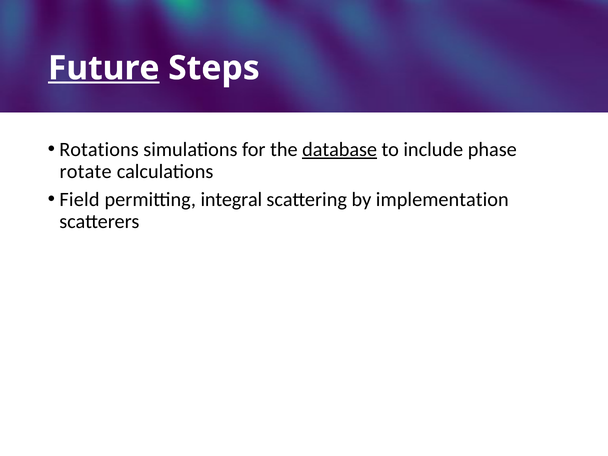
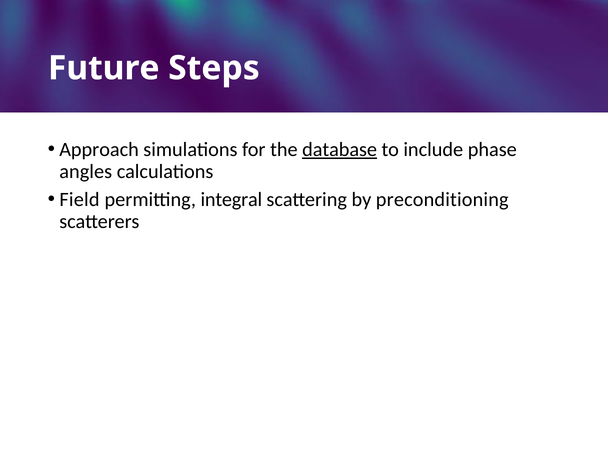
Future underline: present -> none (104, 68)
Rotations: Rotations -> Approach (99, 149)
rotate: rotate -> angles (86, 171)
implementation: implementation -> preconditioning (442, 200)
